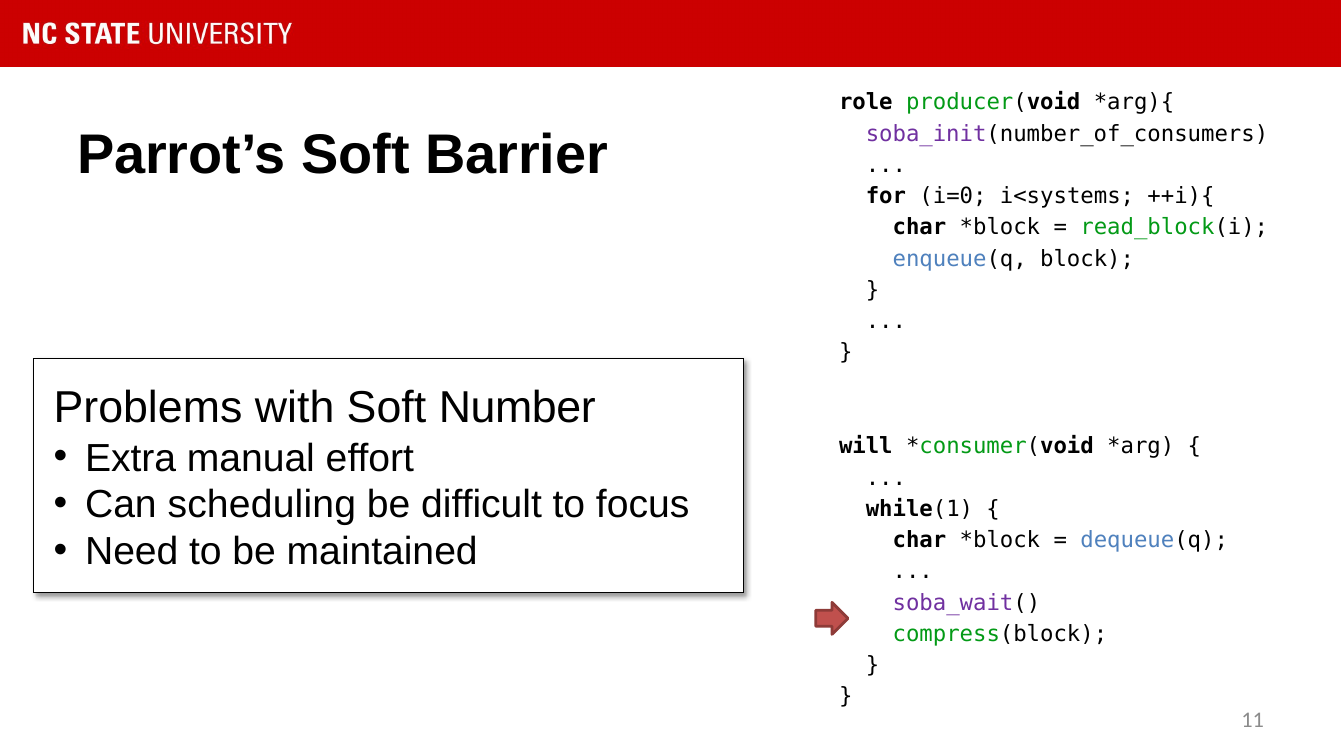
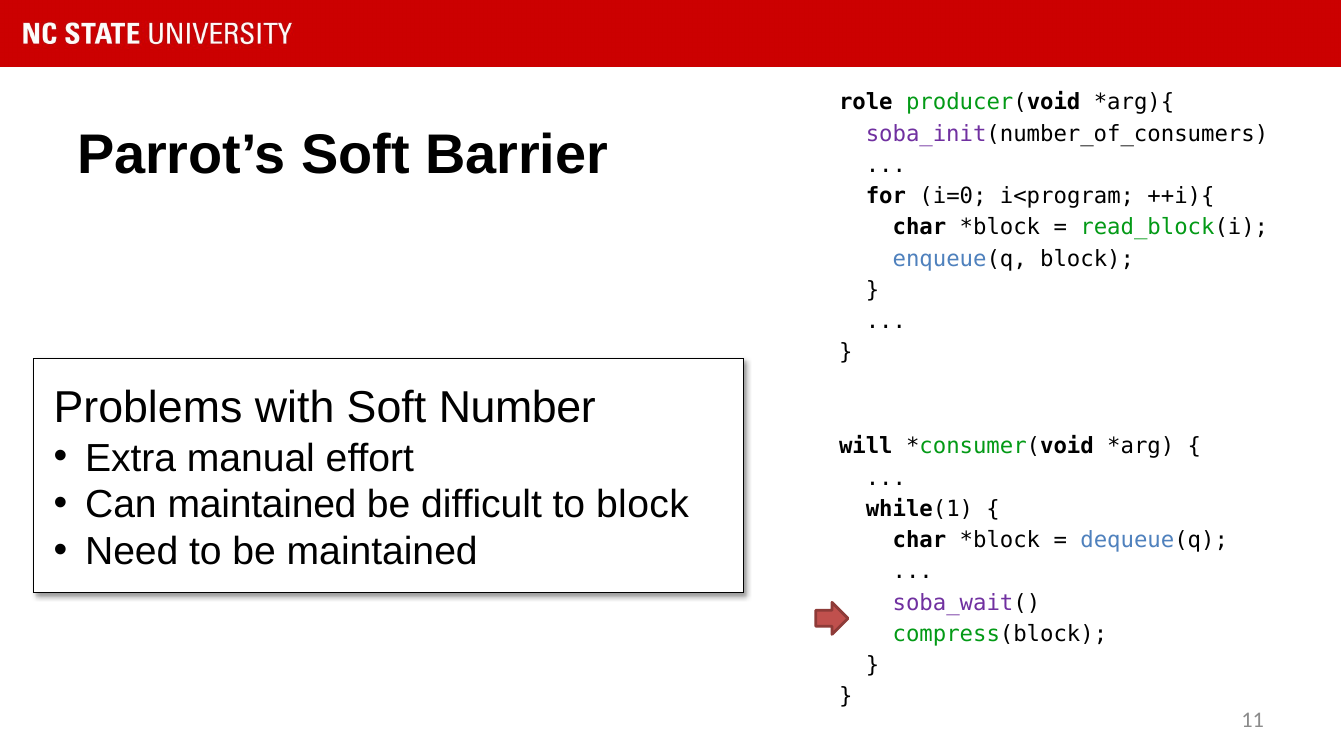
i<systems: i<systems -> i<program (1067, 196)
Can scheduling: scheduling -> maintained (262, 505)
to focus: focus -> block (642, 505)
